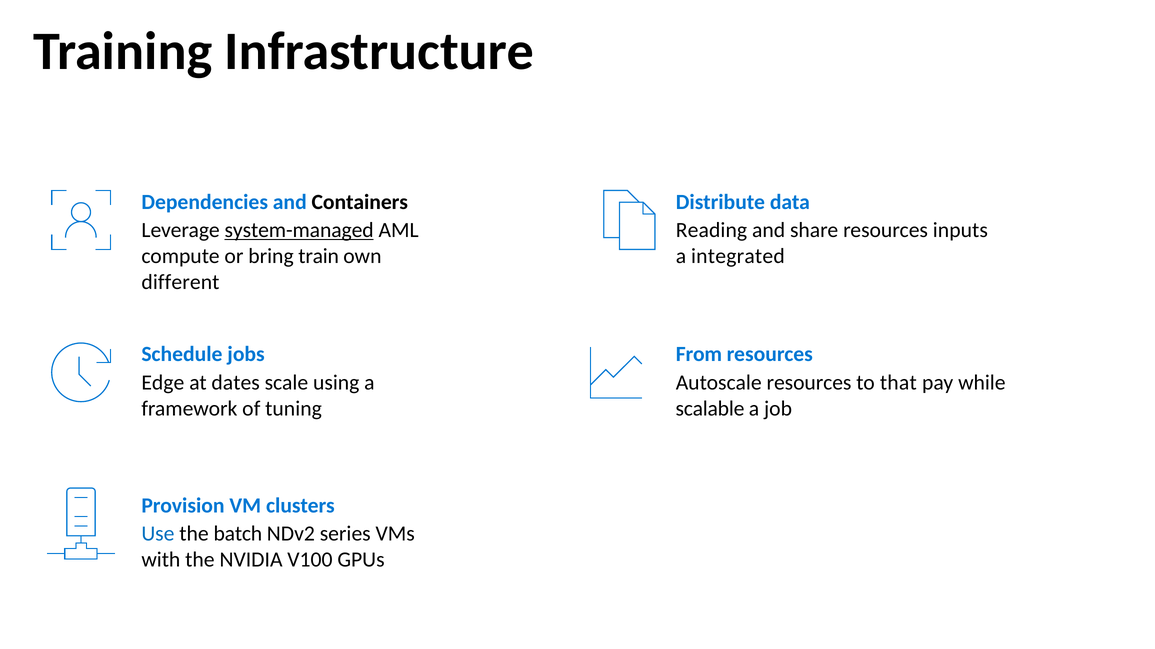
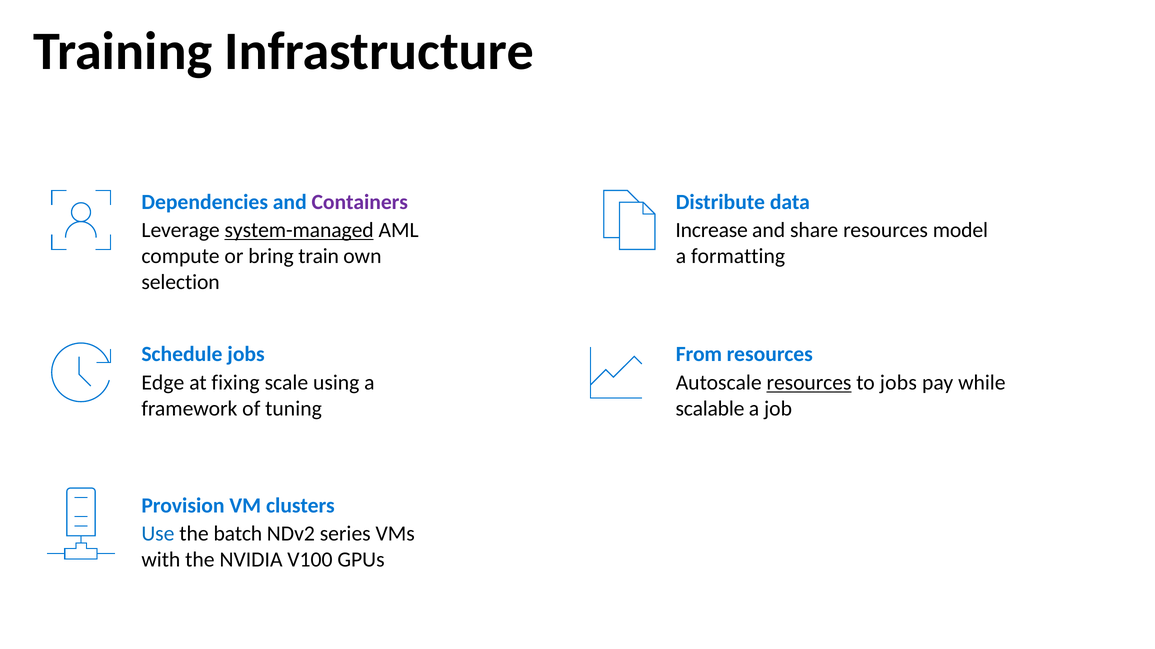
Containers colour: black -> purple (360, 202)
Reading: Reading -> Increase (712, 230)
inputs: inputs -> model (960, 230)
integrated: integrated -> formatting (738, 256)
different: different -> selection (181, 282)
dates: dates -> fixing (236, 383)
resources underline: none -> present (809, 383)
to that: that -> jobs (898, 383)
